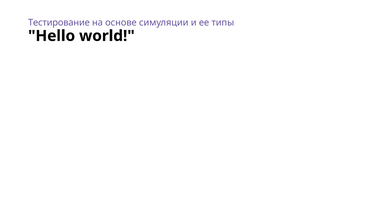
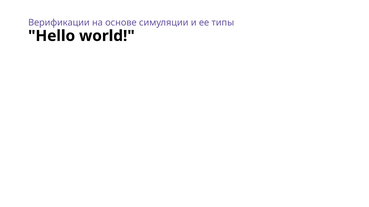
Тестирование: Тестирование -> Верификации (59, 23)
